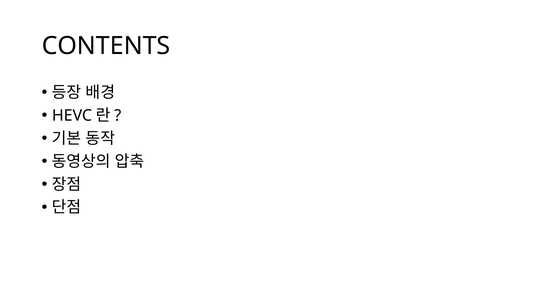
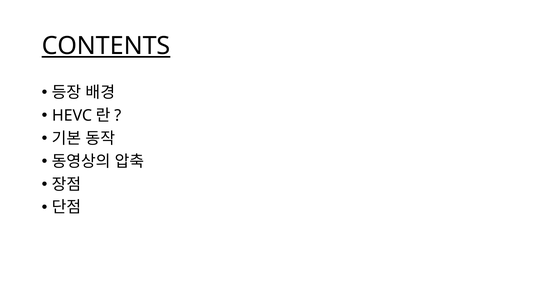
CONTENTS underline: none -> present (106, 46)
